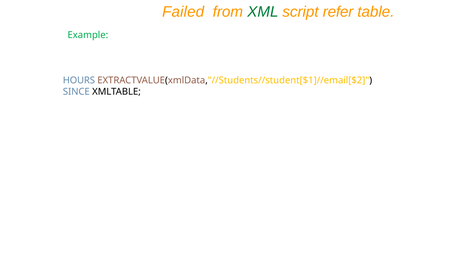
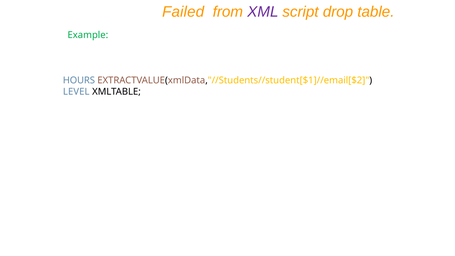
XML colour: green -> purple (263, 12)
refer: refer -> drop (338, 12)
SINCE: SINCE -> LEVEL (76, 92)
